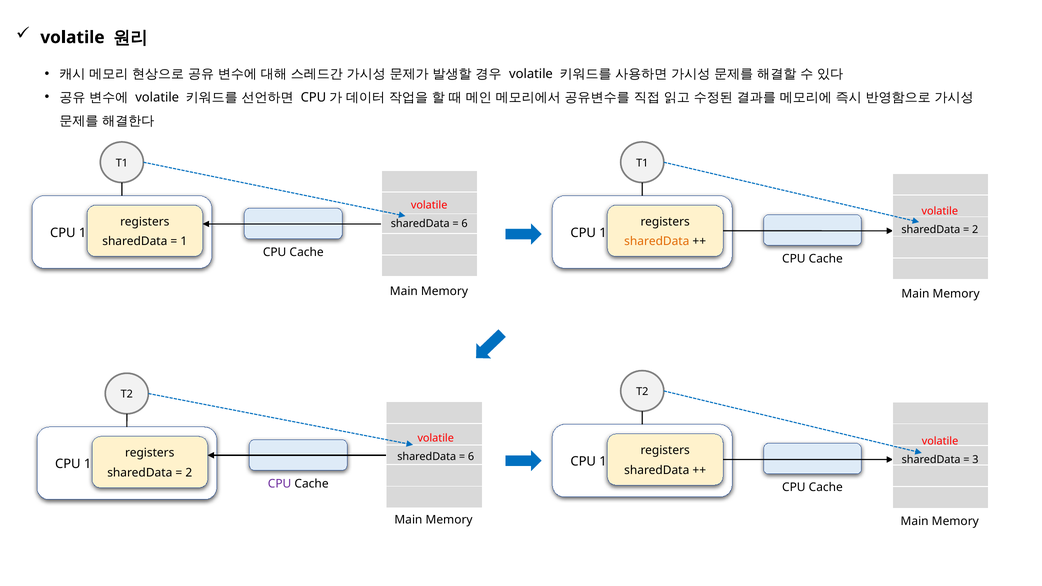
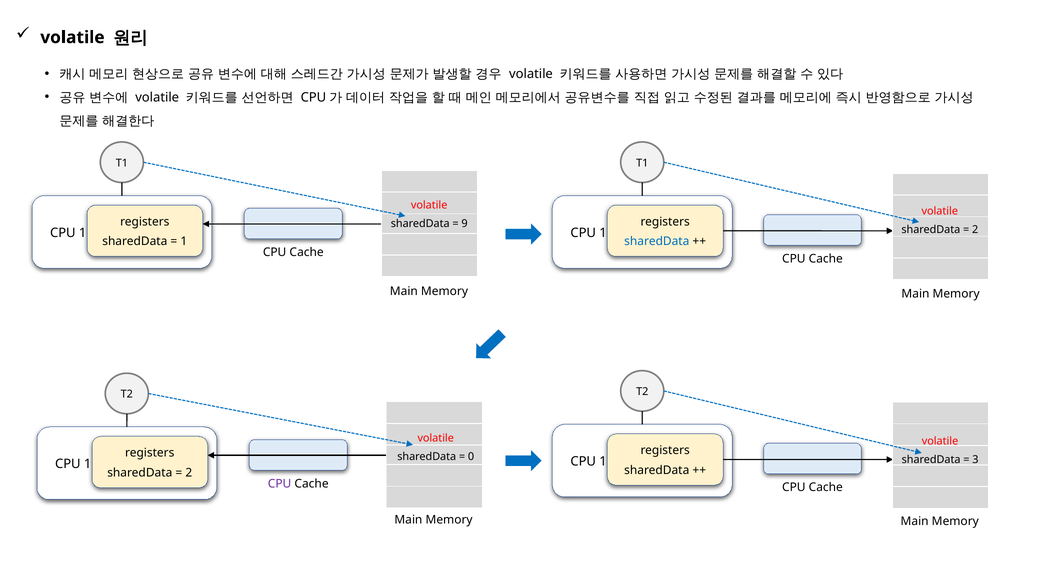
6: 6 -> 9 (465, 224)
sharedData colour: orange -> blue (657, 241)
6: 6 -> 0 (471, 457)
